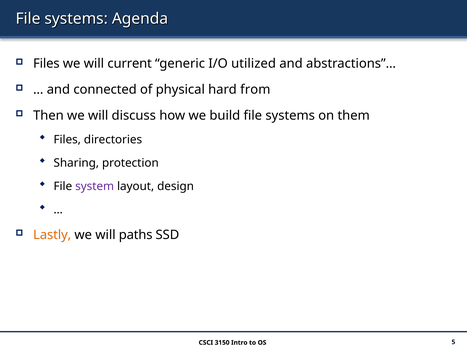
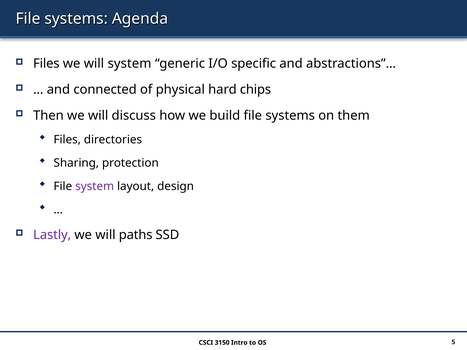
will current: current -> system (130, 64)
utilized: utilized -> specific (254, 64)
from: from -> chips (255, 90)
Lastly colour: orange -> purple (52, 235)
